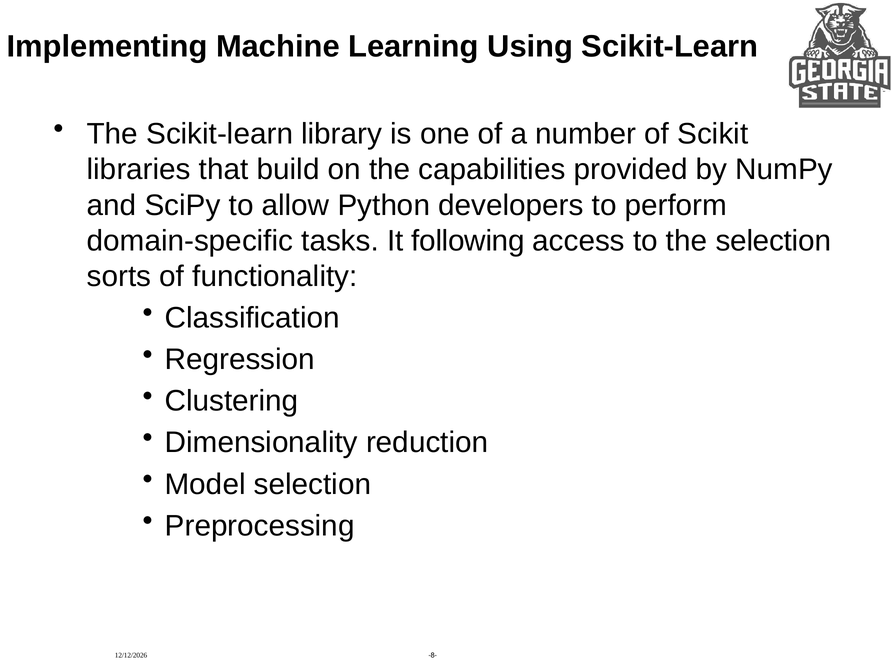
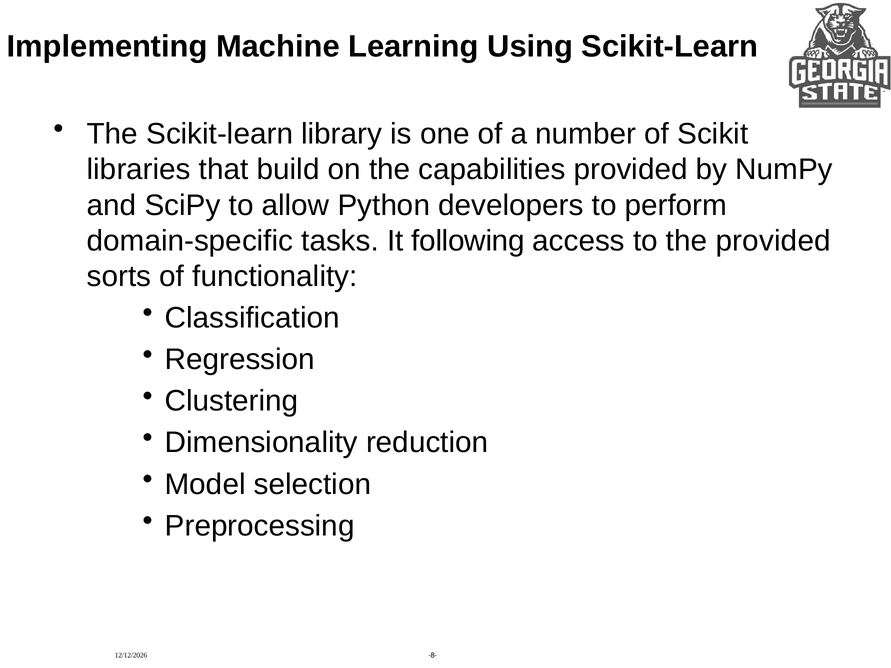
the selection: selection -> provided (773, 241)
